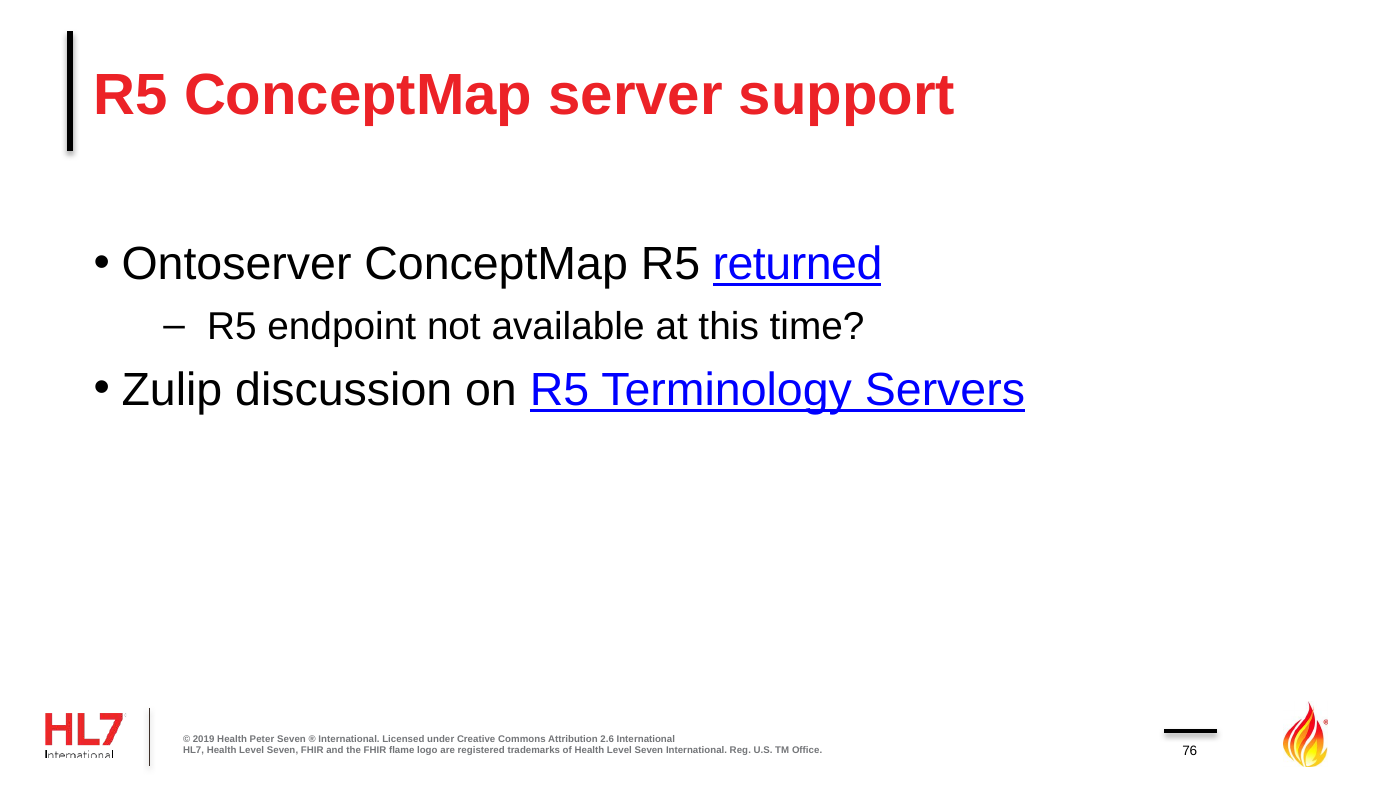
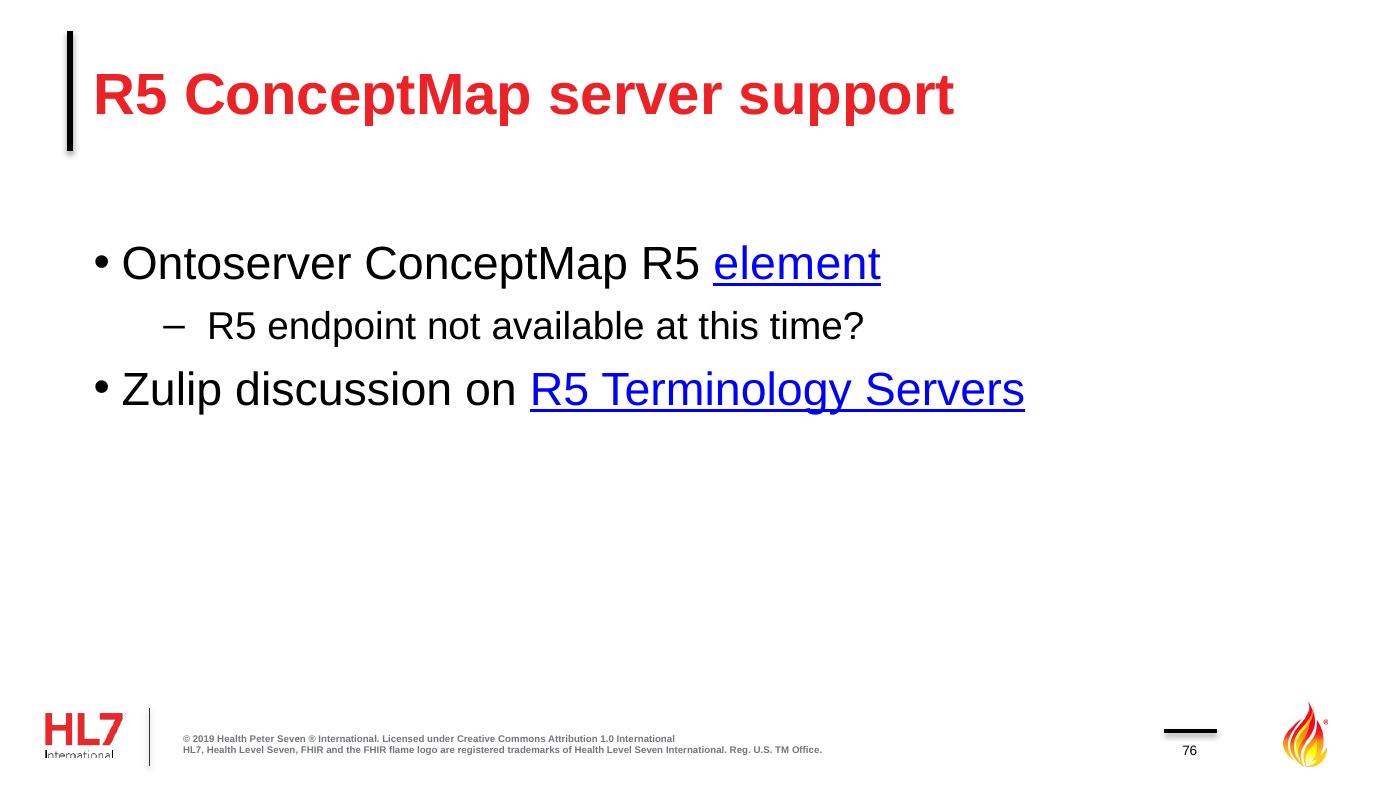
returned: returned -> element (797, 264)
2.6: 2.6 -> 1.0 (607, 739)
